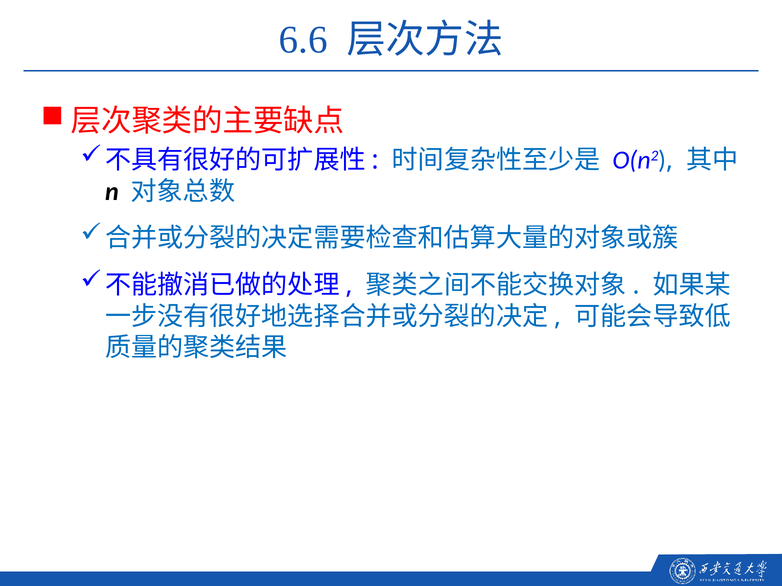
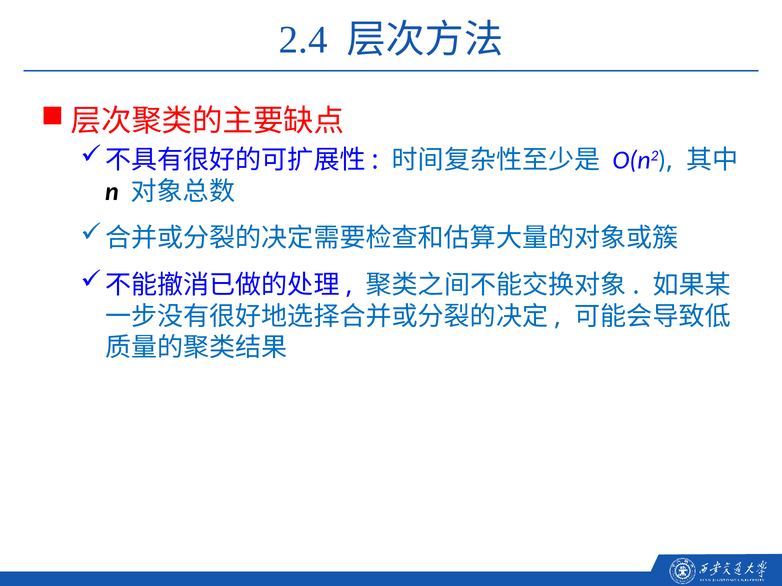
6.6: 6.6 -> 2.4 (303, 40)
